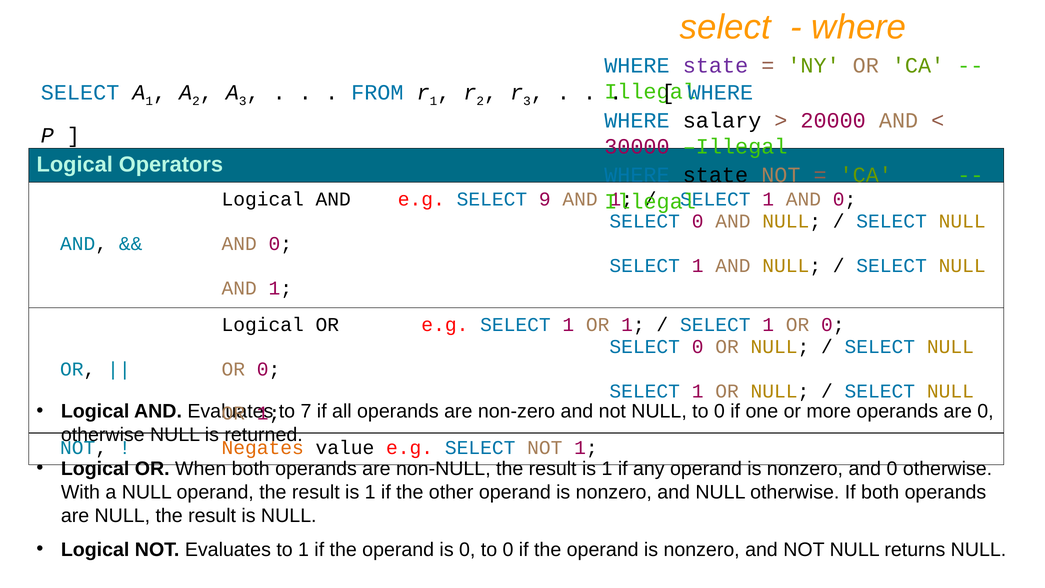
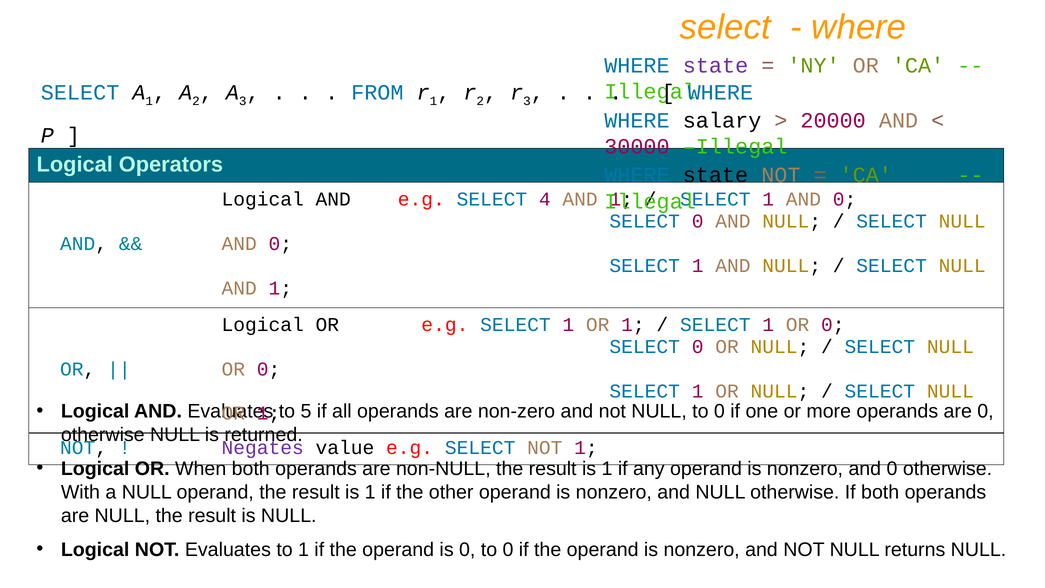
9: 9 -> 4 (545, 199)
7: 7 -> 5 (306, 411)
Negates colour: orange -> purple (263, 448)
